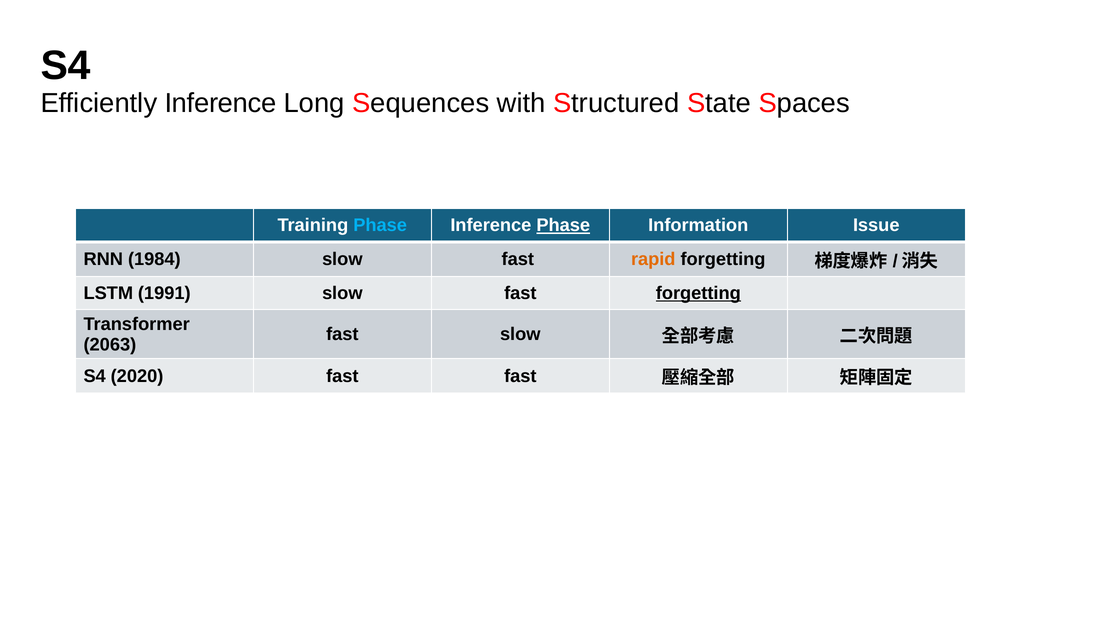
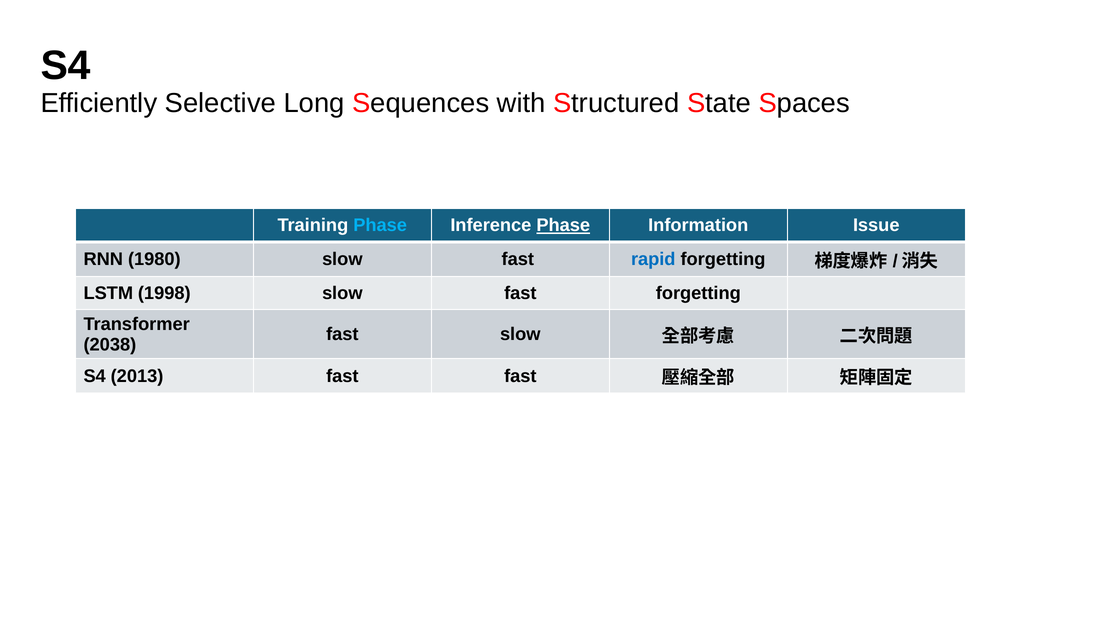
Efficiently Inference: Inference -> Selective (220, 103)
1984: 1984 -> 1980 (154, 259)
rapid colour: orange -> blue (653, 259)
1991: 1991 -> 1998 (164, 293)
forgetting underline: present -> none (698, 293)
2063: 2063 -> 2038 (110, 344)
2020: 2020 -> 2013 (137, 376)
